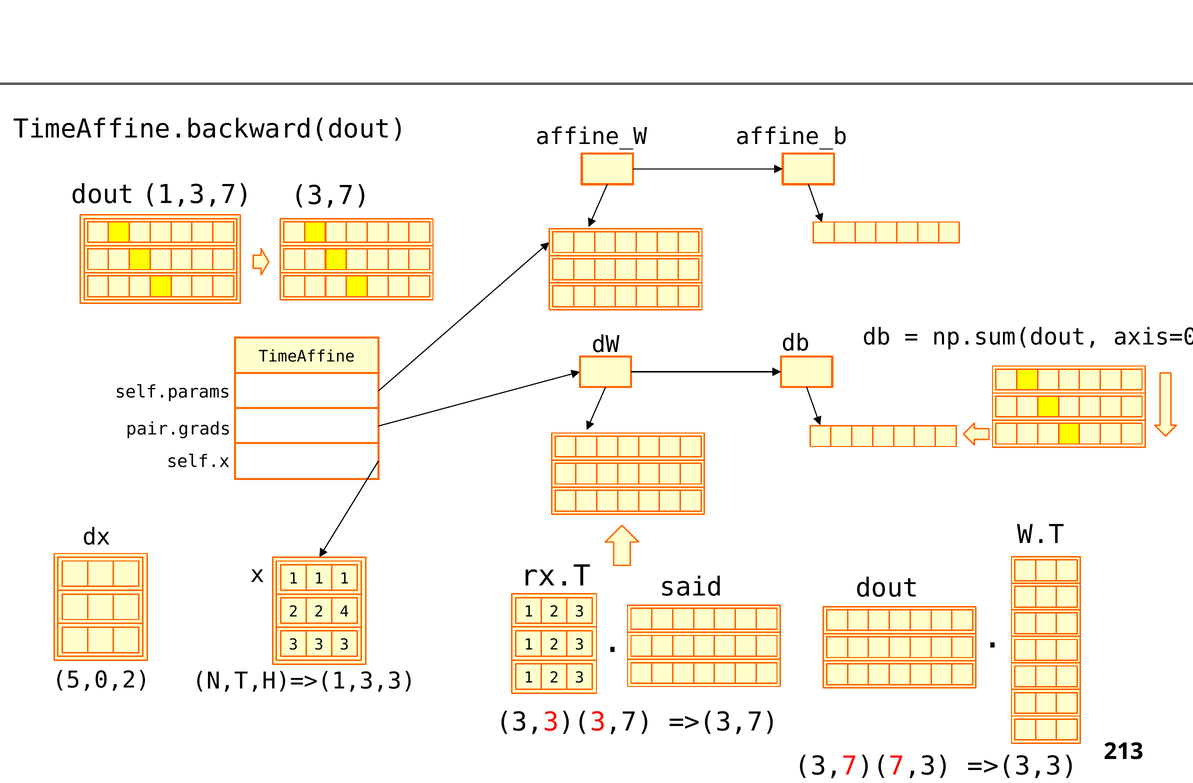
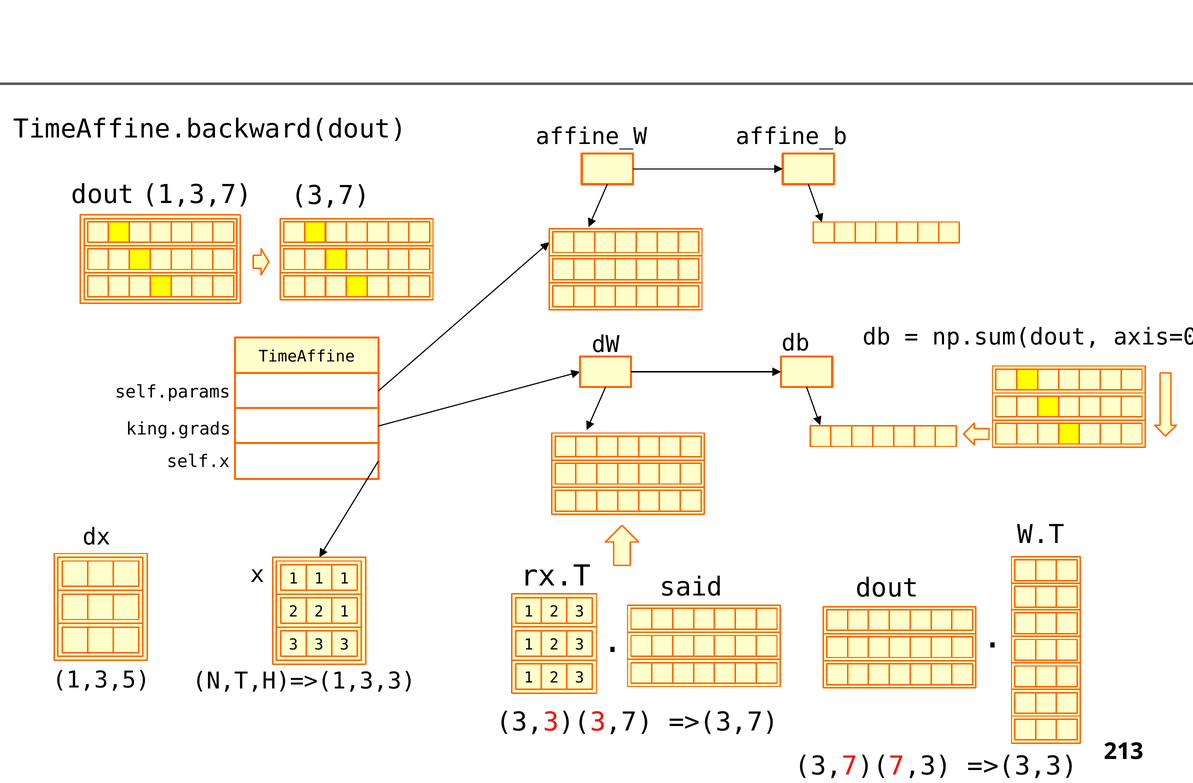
pair.grads: pair.grads -> king.grads (178, 429)
2 4: 4 -> 1 (344, 612)
5,0,2: 5,0,2 -> 1,3,5 (101, 681)
